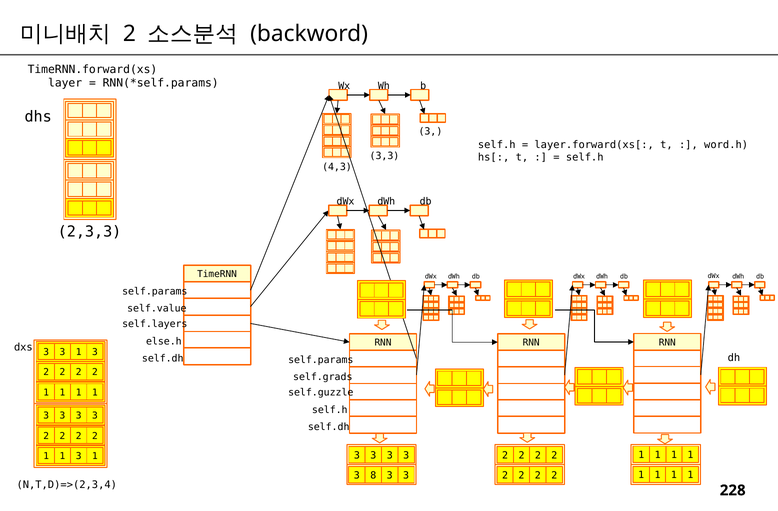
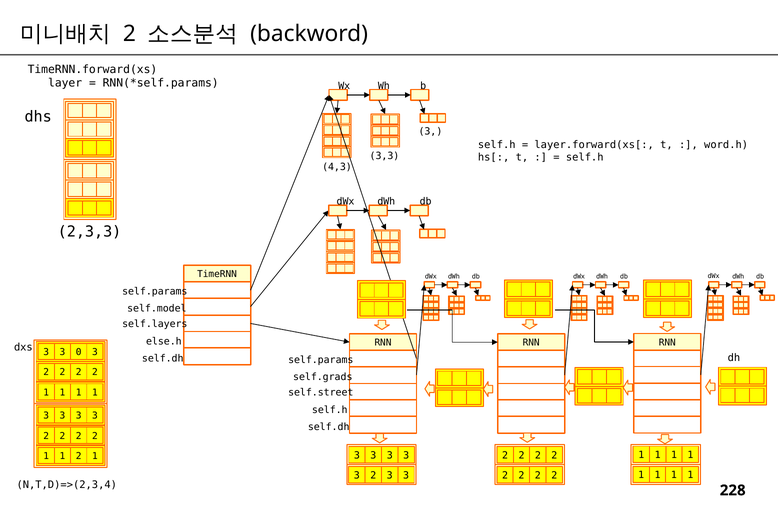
self.value: self.value -> self.model (157, 309)
3 3 1: 1 -> 0 (79, 352)
self.guzzle: self.guzzle -> self.street (321, 393)
3: 3 -> 2 (79, 456)
8: 8 -> 2 (373, 475)
